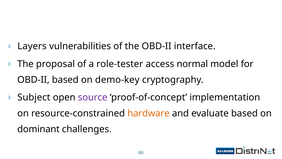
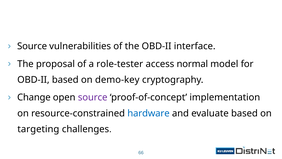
Layers: Layers -> Source (32, 46)
Subject: Subject -> Change (34, 97)
hardware colour: orange -> blue (148, 113)
dominant: dominant -> targeting (38, 129)
